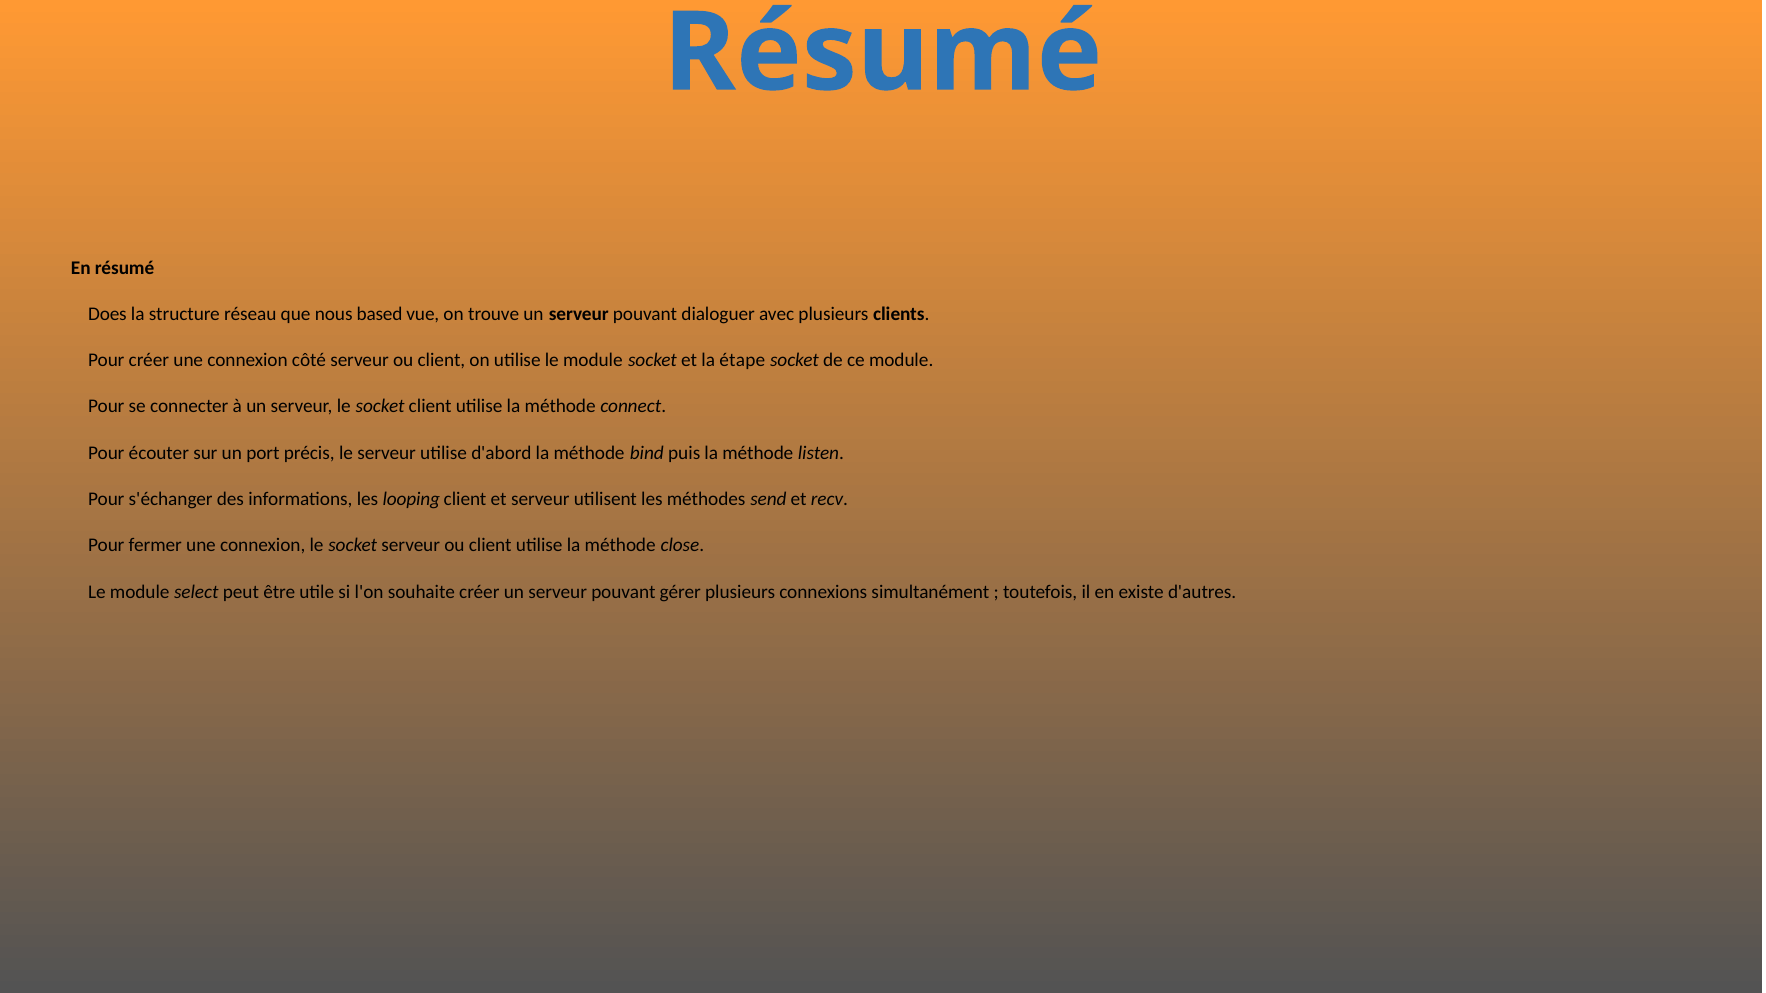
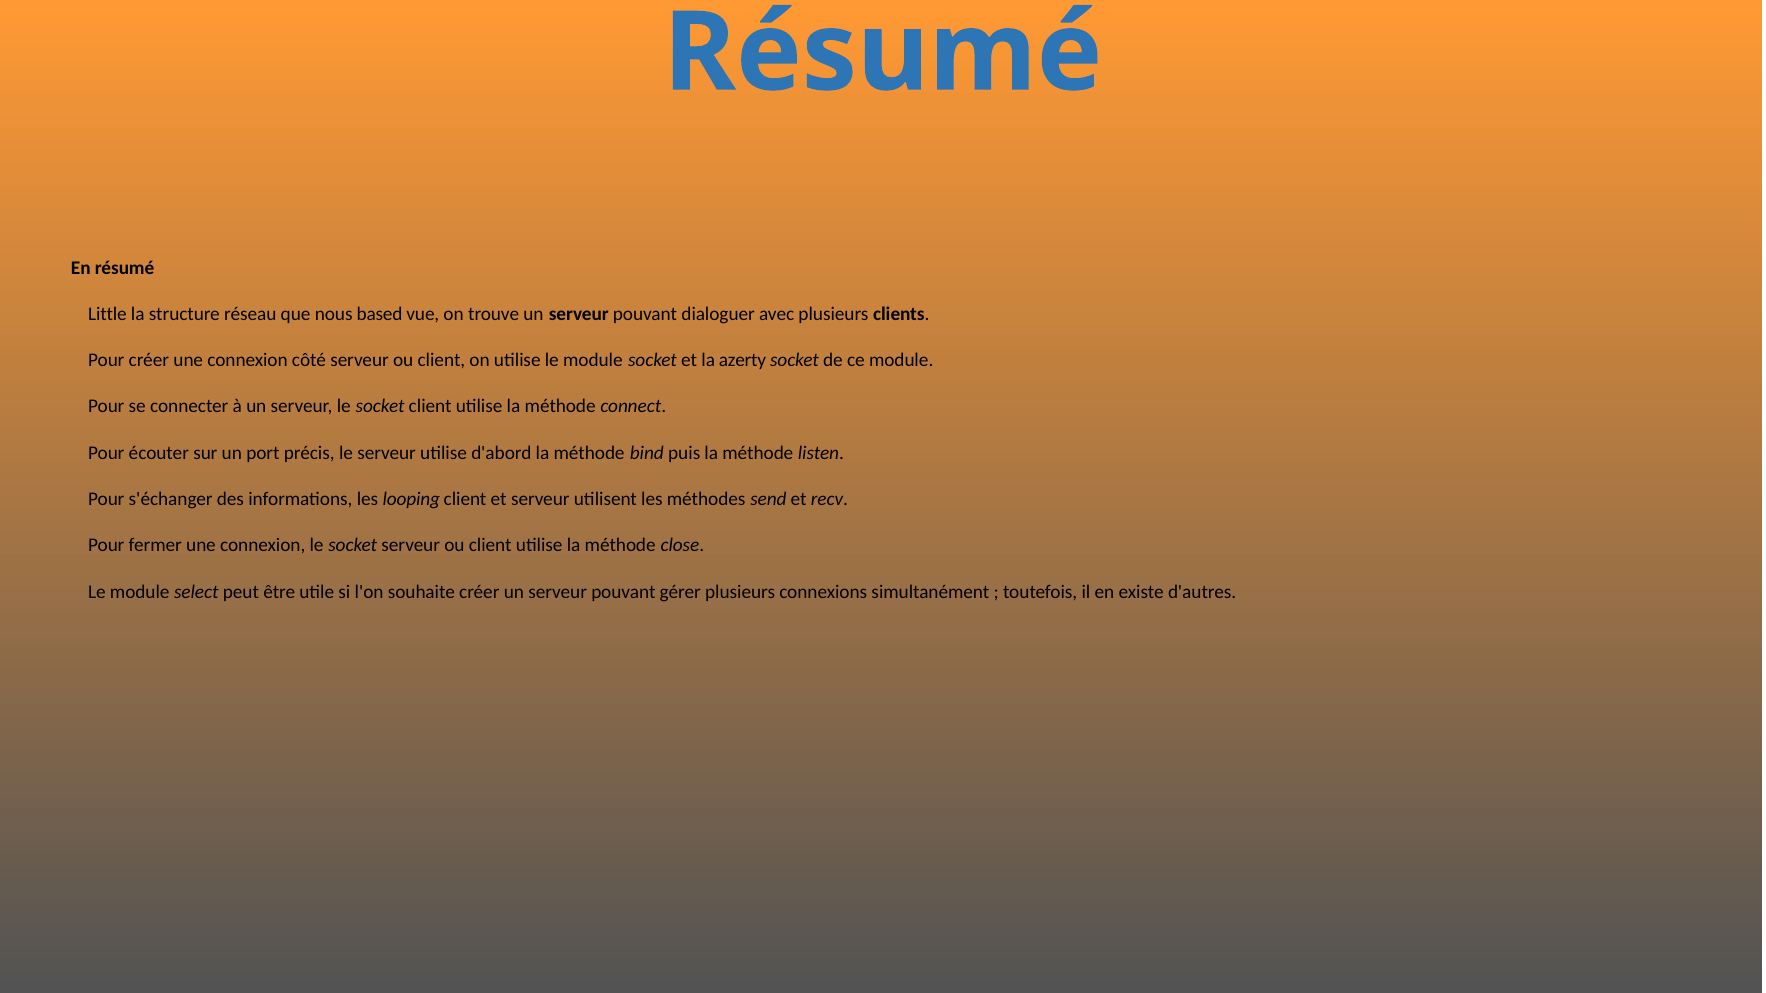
Does: Does -> Little (107, 314)
étape: étape -> azerty (743, 360)
